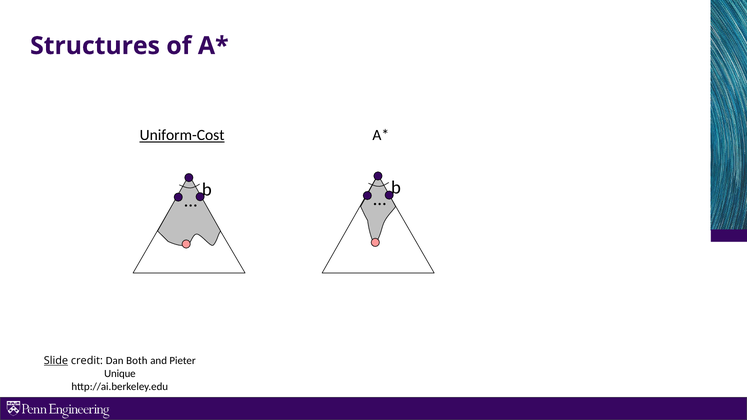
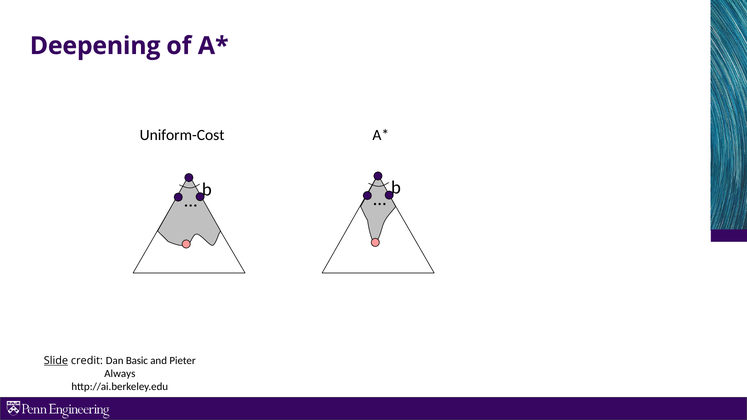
Structures: Structures -> Deepening (95, 46)
Uniform-Cost underline: present -> none (182, 135)
Both: Both -> Basic (137, 361)
Unique: Unique -> Always (120, 374)
